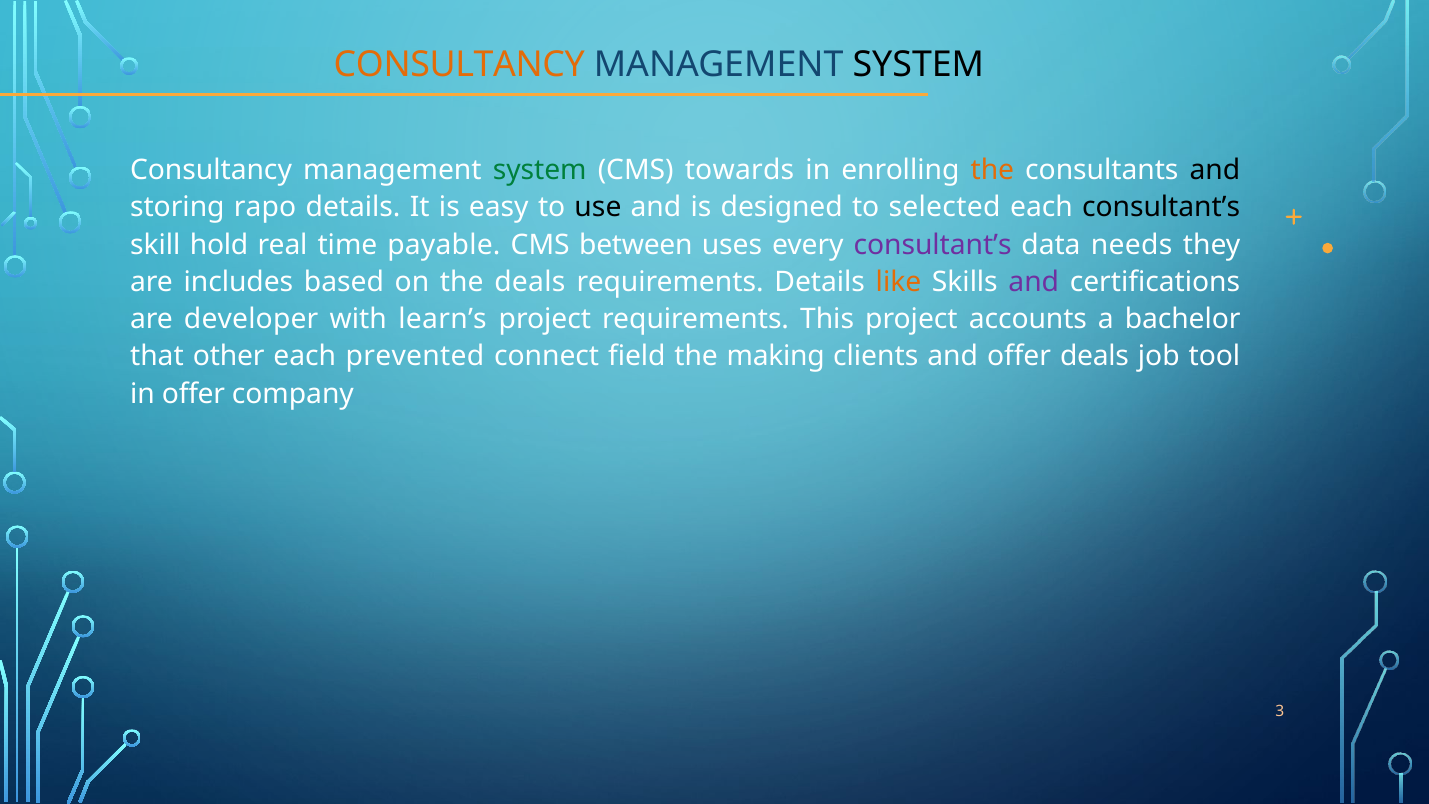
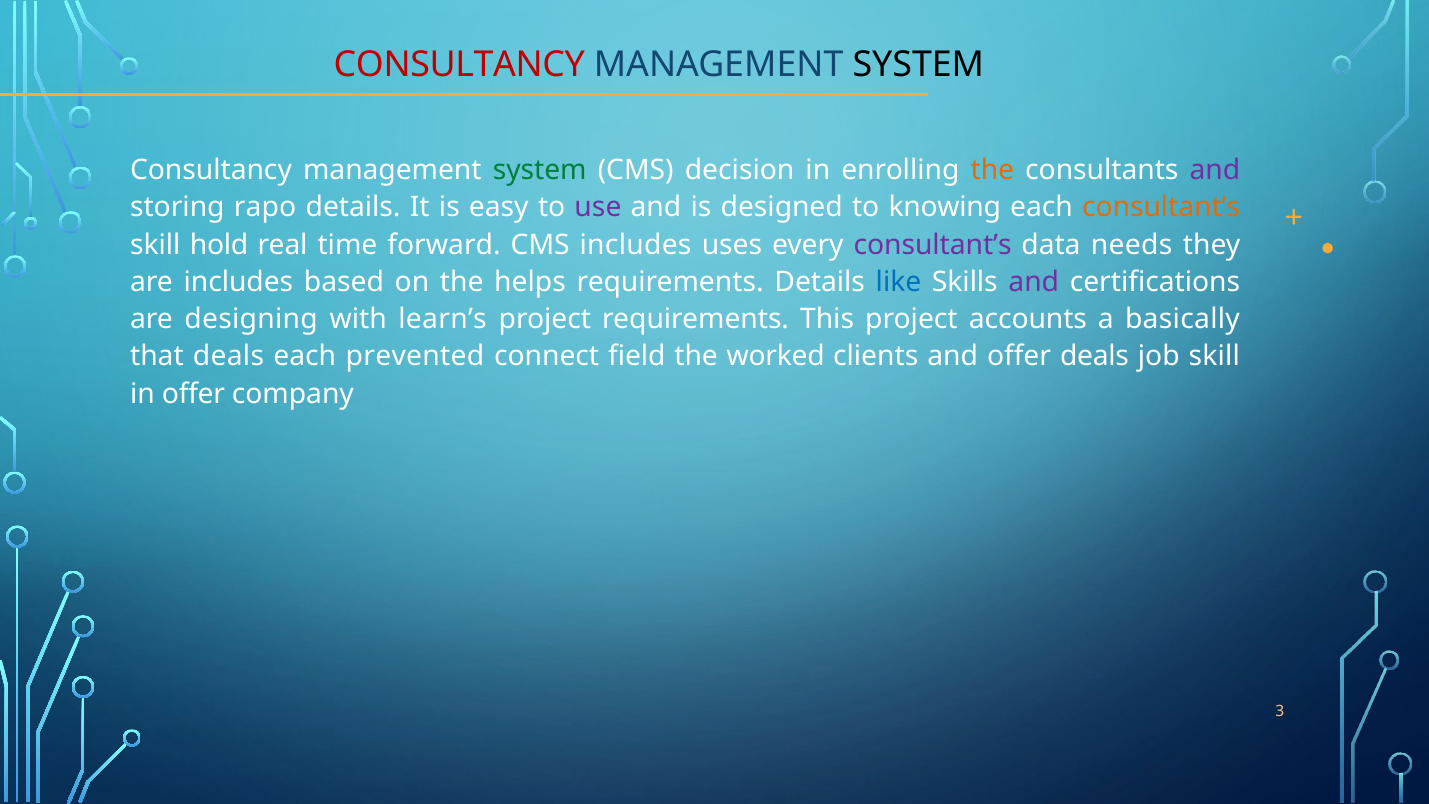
CONSULTANCY colour: orange -> red (459, 65)
towards: towards -> decision (740, 170)
and colour: black -> purple (1215, 170)
use colour: black -> purple (598, 207)
selected: selected -> knowing (945, 207)
consultant’s colour: black -> orange (1161, 207)
payable: payable -> forward (444, 245)
CMS between: between -> includes (636, 245)
the deals: deals -> helps (530, 282)
like colour: orange -> blue (899, 282)
developer: developer -> designing (251, 319)
bachelor: bachelor -> basically (1182, 319)
that other: other -> deals (228, 357)
making: making -> worked (776, 357)
job tool: tool -> skill (1214, 357)
